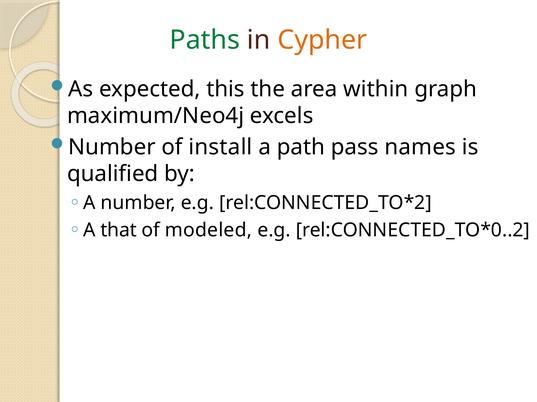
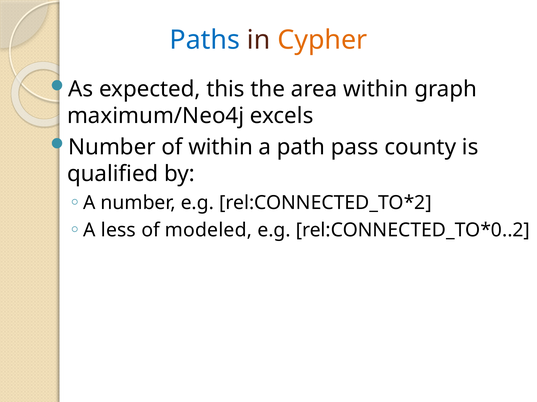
Paths colour: green -> blue (205, 40)
of install: install -> within (221, 147)
names: names -> county (420, 147)
that: that -> less (118, 231)
